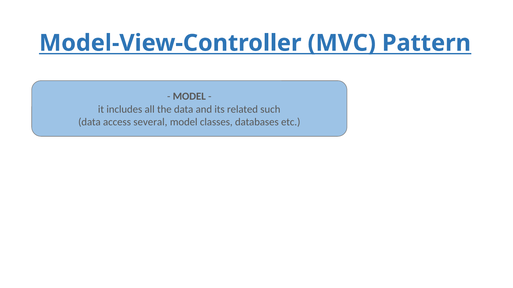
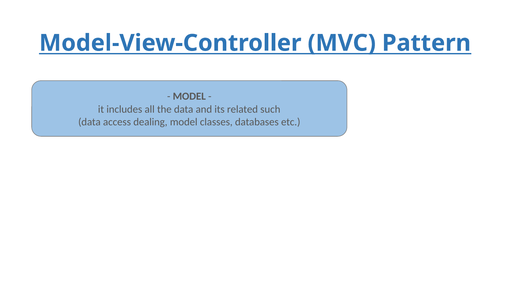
several: several -> dealing (150, 122)
